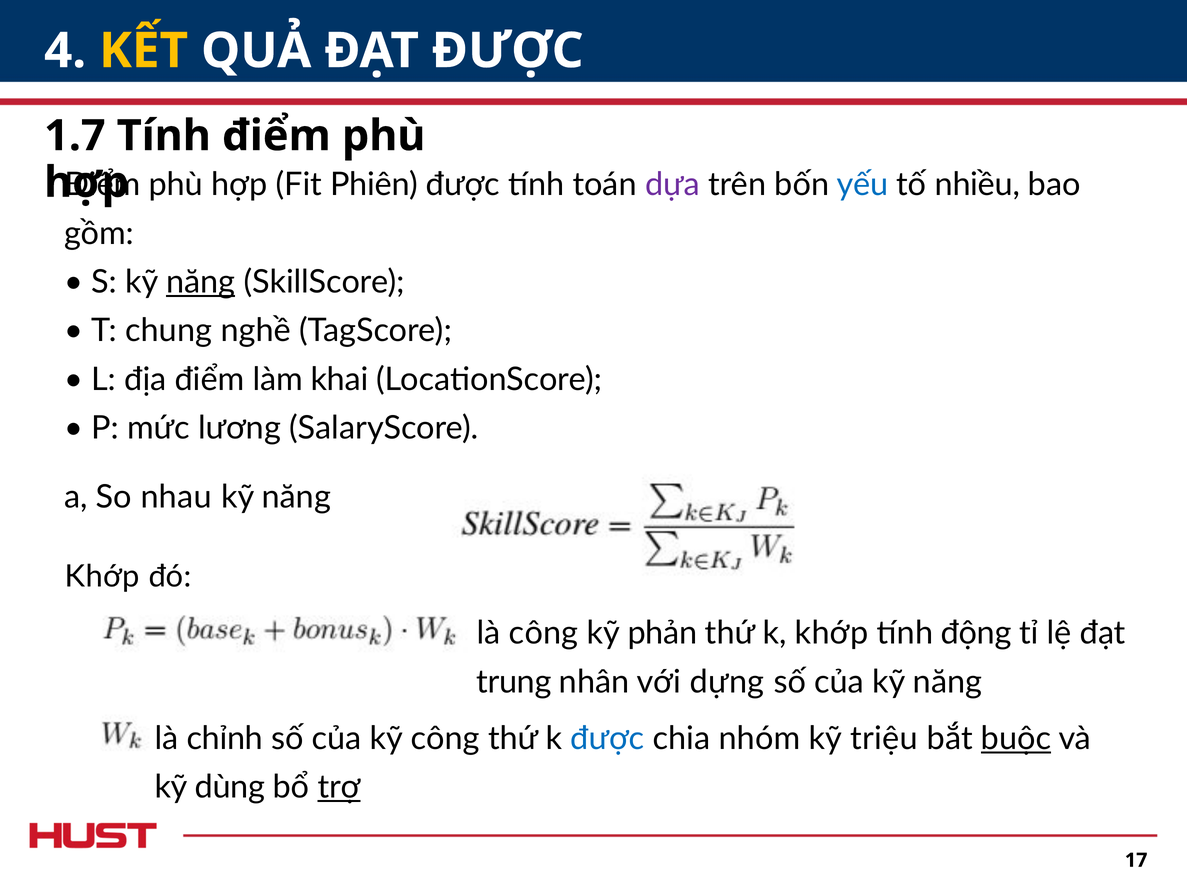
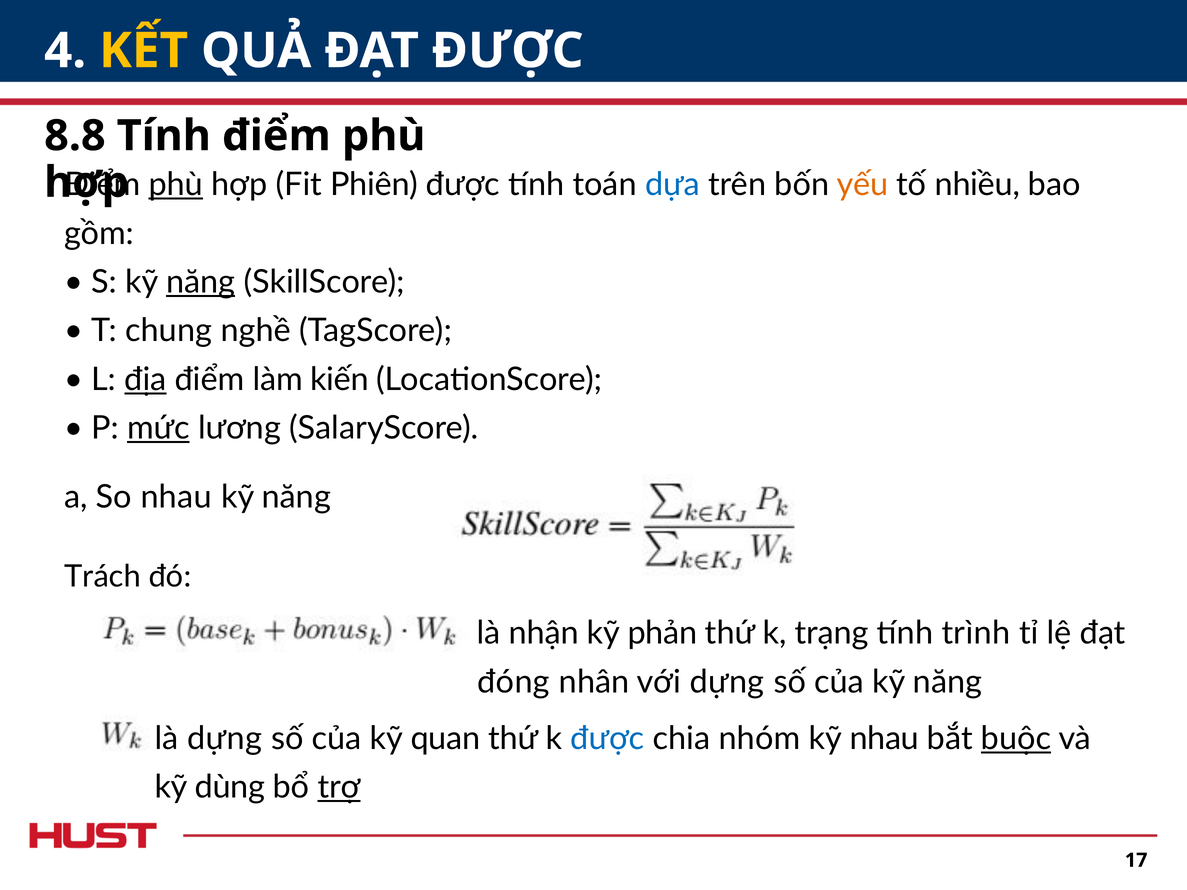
1.7: 1.7 -> 8.8 (75, 136)
phù underline: none -> present (176, 185)
dựa colour: purple -> blue (673, 185)
yếu colour: blue -> orange (862, 185)
địa underline: none -> present (145, 379)
khai: khai -> kiến (340, 379)
mức underline: none -> present (158, 428)
Khớp: Khớp -> Trách (103, 577)
là công: công -> nhận (544, 633)
k khớp: khớp -> trạng (832, 633)
động: động -> trình (976, 633)
trung: trung -> đóng (514, 682)
là chỉnh: chỉnh -> dựng (225, 739)
kỹ công: công -> quan (445, 739)
kỹ triệu: triệu -> nhau (884, 739)
